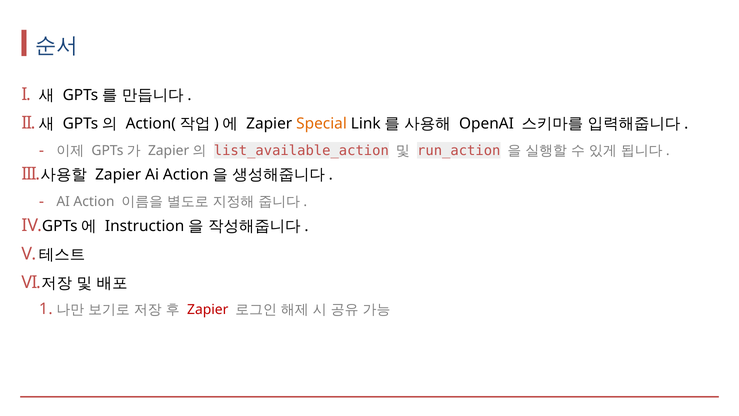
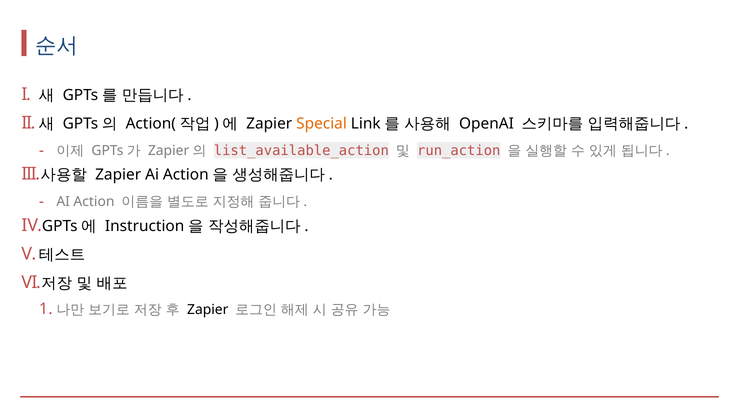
Zapier colour: red -> black (208, 310)
